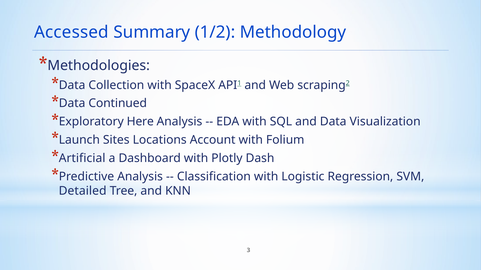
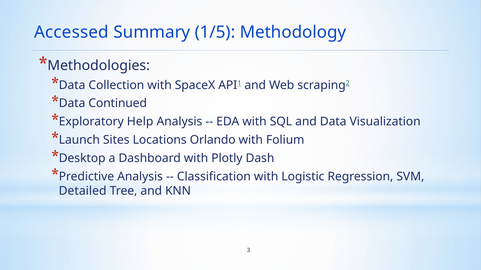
1/2: 1/2 -> 1/5 (215, 32)
Here: Here -> Help (140, 122)
Account: Account -> Orlando (213, 140)
Artificial: Artificial -> Desktop (82, 159)
